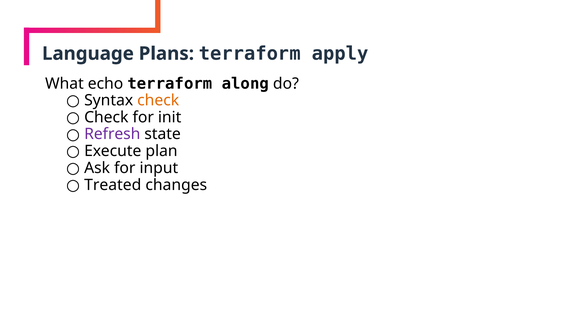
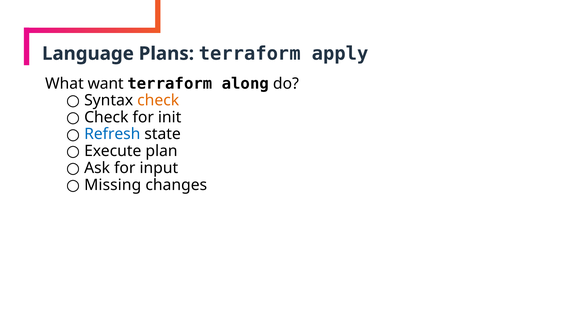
echo: echo -> want (106, 84)
Refresh colour: purple -> blue (112, 134)
Treated: Treated -> Missing (113, 185)
